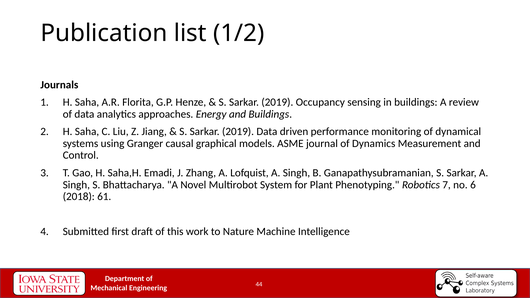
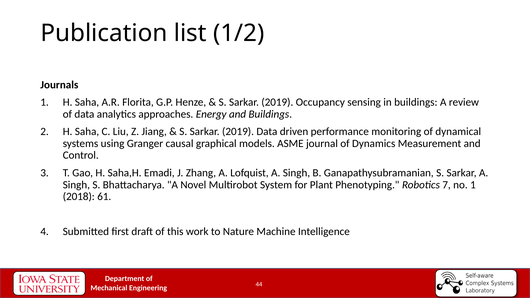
no 6: 6 -> 1 (473, 185)
